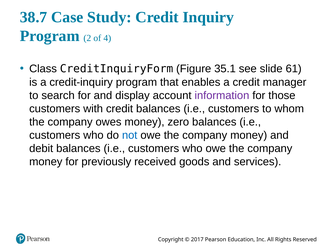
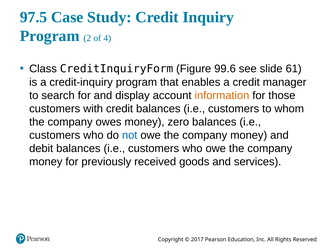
38.7: 38.7 -> 97.5 (34, 17)
35.1: 35.1 -> 99.6 (225, 69)
information colour: purple -> orange (222, 95)
